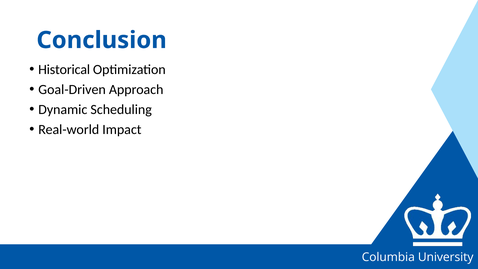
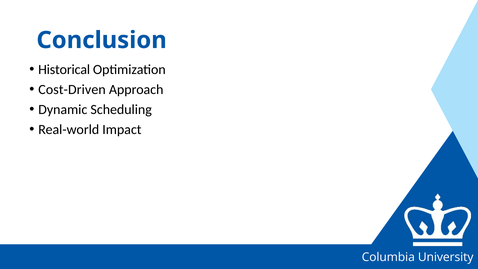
Goal-Driven: Goal-Driven -> Cost-Driven (72, 89)
